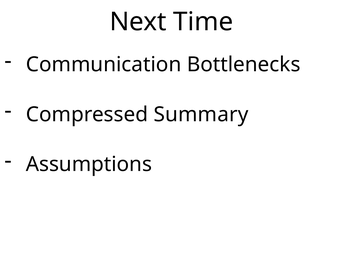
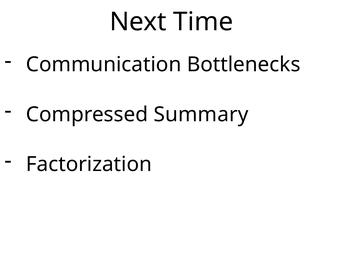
Assumptions: Assumptions -> Factorization (89, 164)
